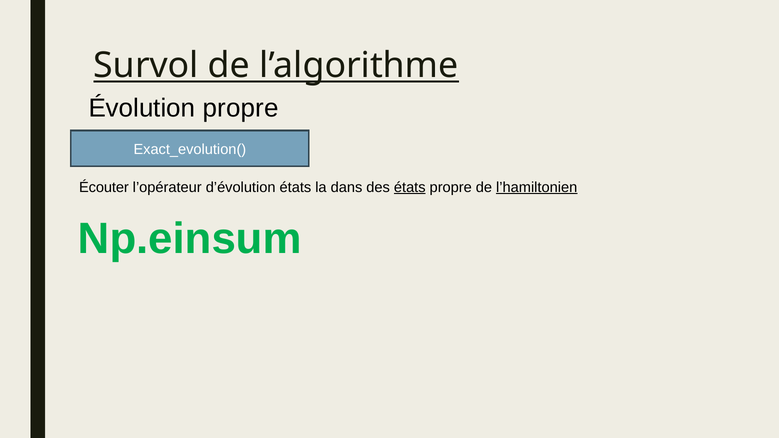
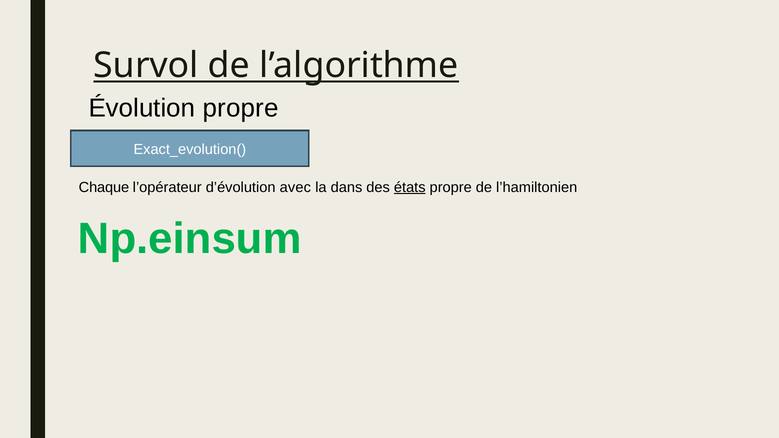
Écouter: Écouter -> Chaque (104, 187)
d’évolution états: états -> avec (295, 187)
l’hamiltonien underline: present -> none (537, 187)
